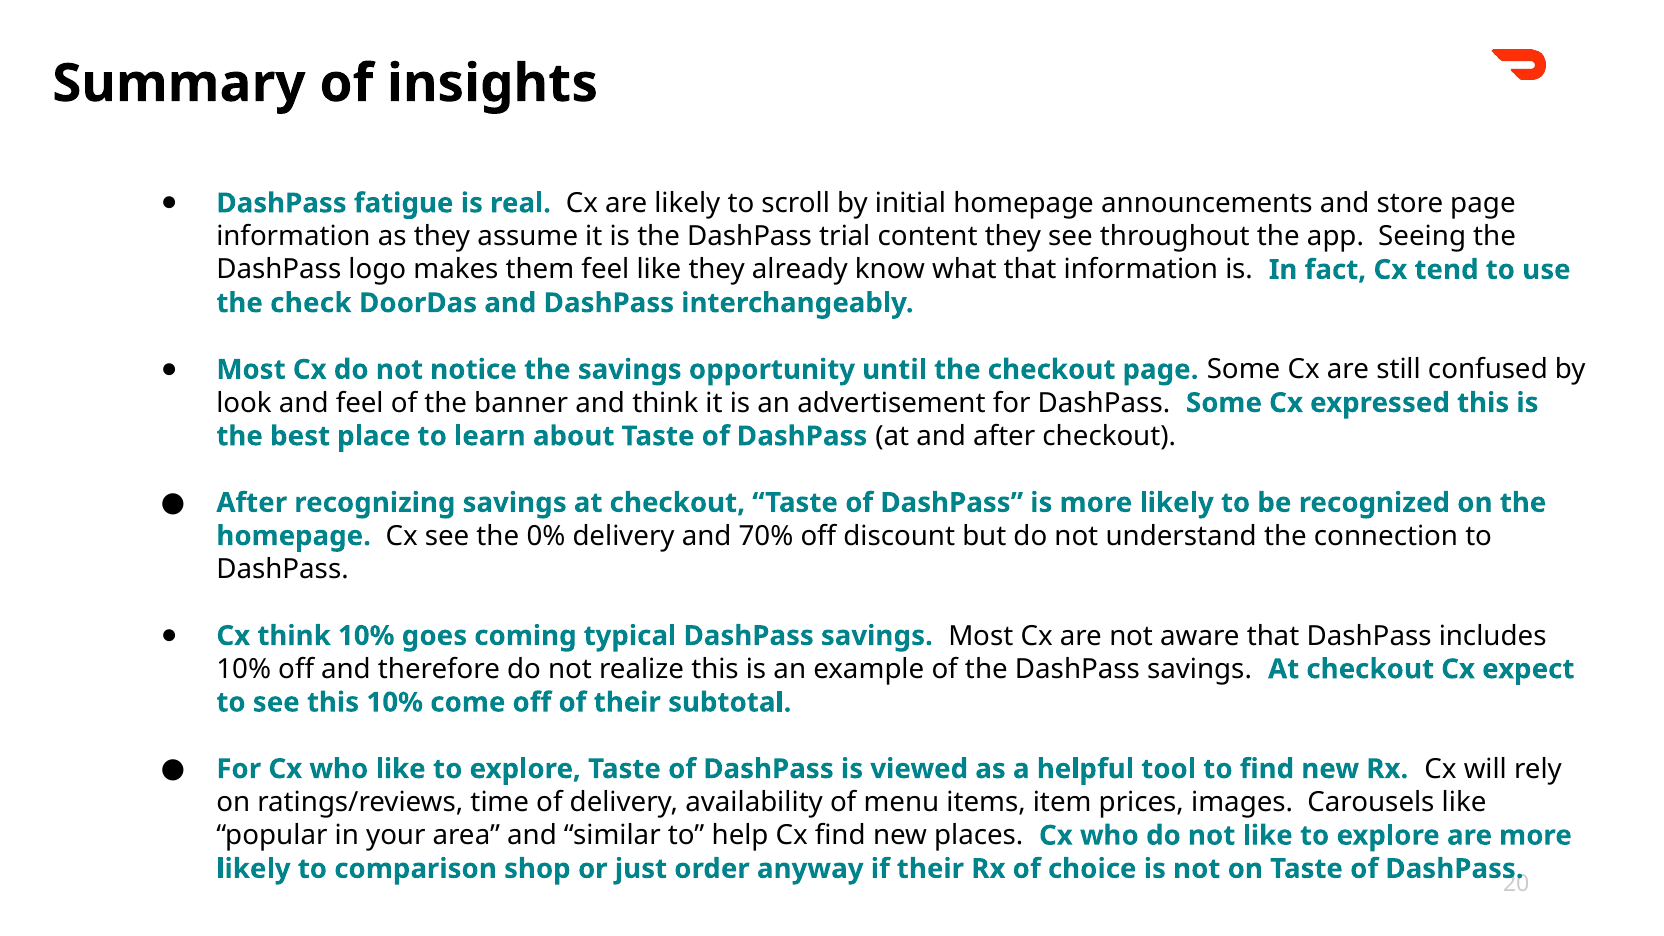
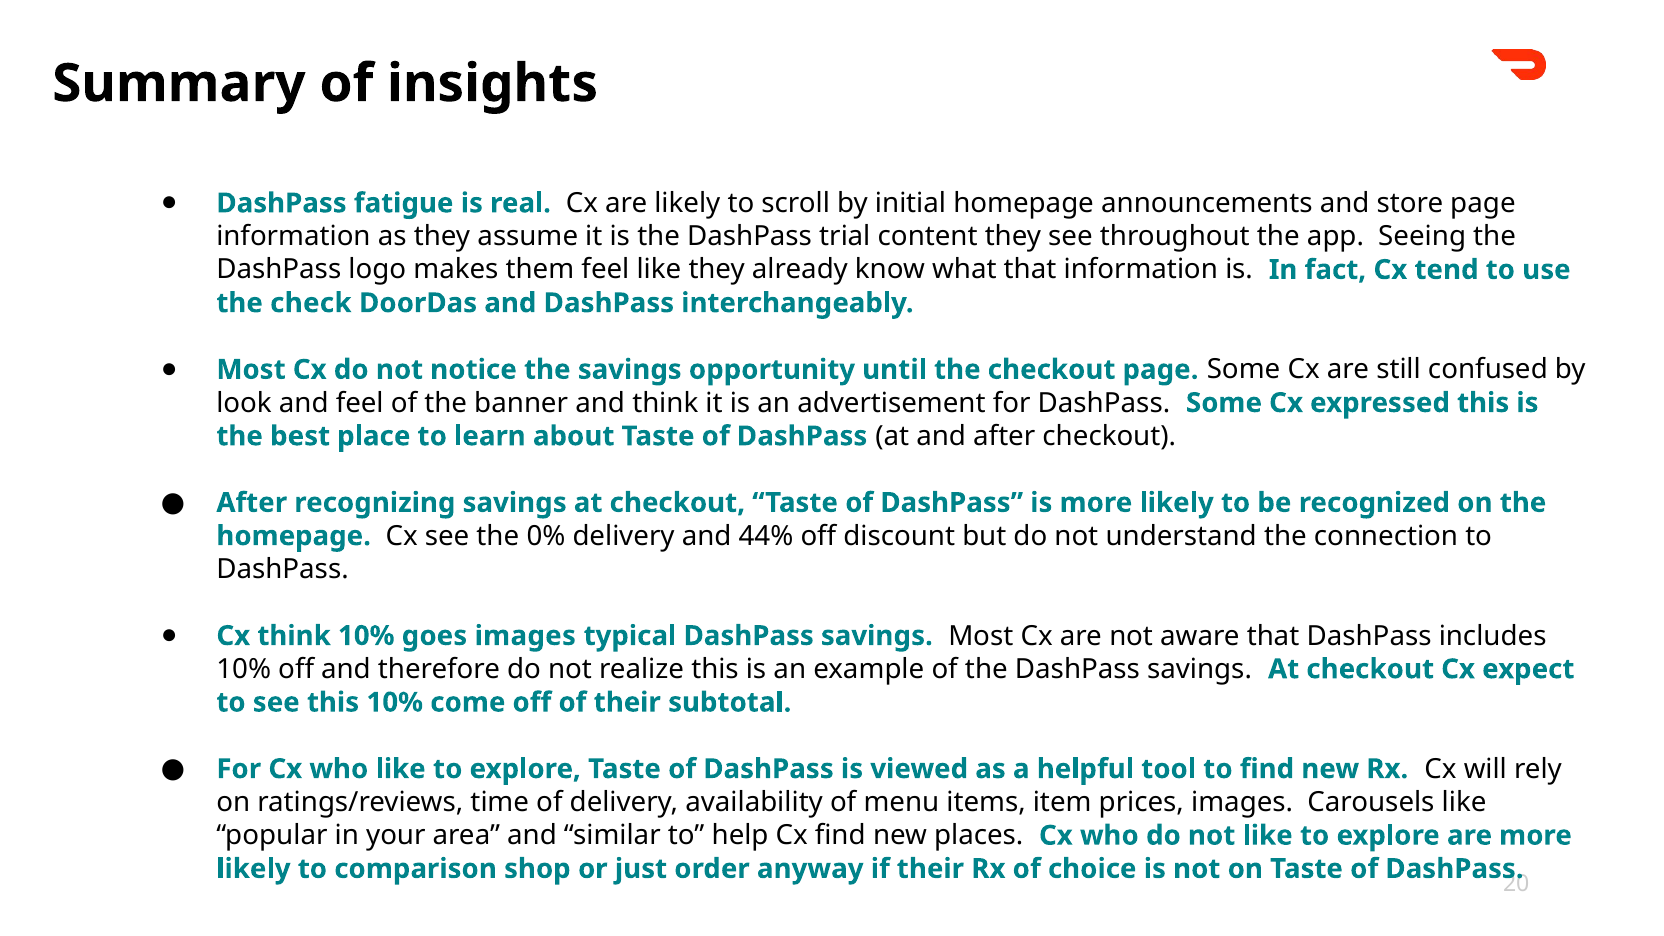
70%: 70% -> 44% (766, 536)
goes coming: coming -> images (525, 636)
